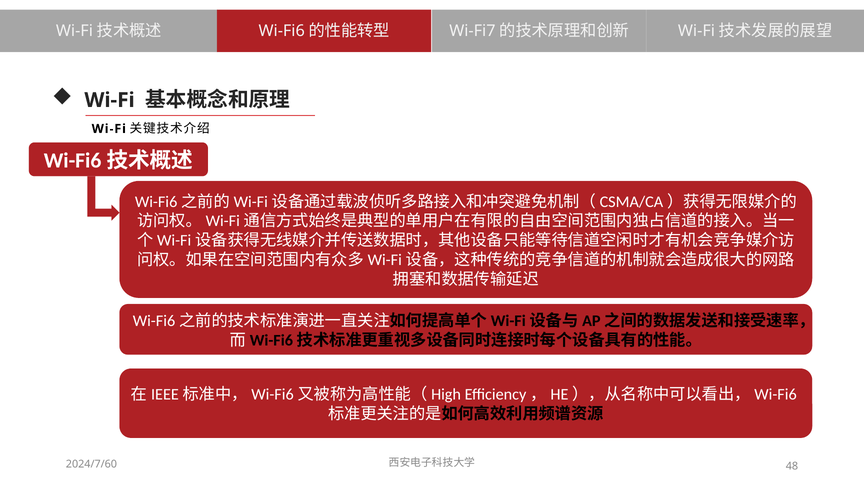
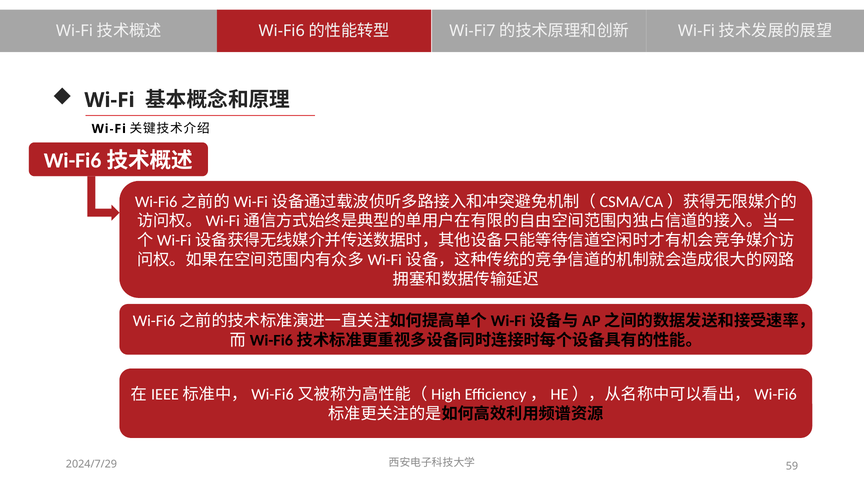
48: 48 -> 59 (792, 466)
2024/7/60: 2024/7/60 -> 2024/7/29 (91, 464)
